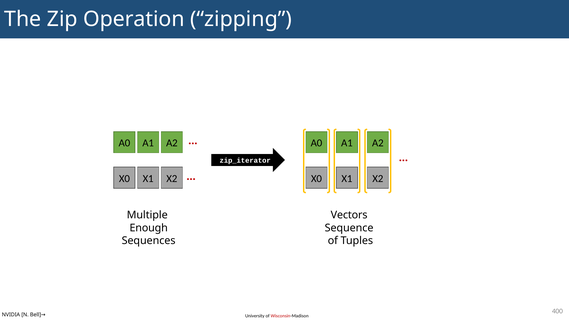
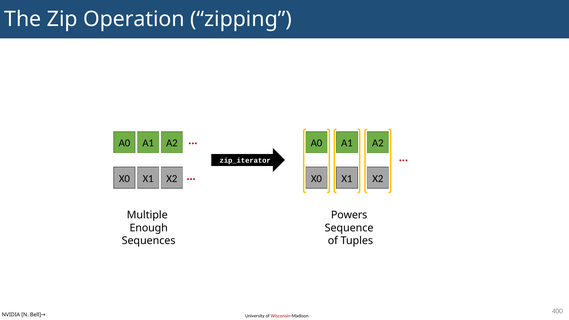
Vectors: Vectors -> Powers (349, 215)
